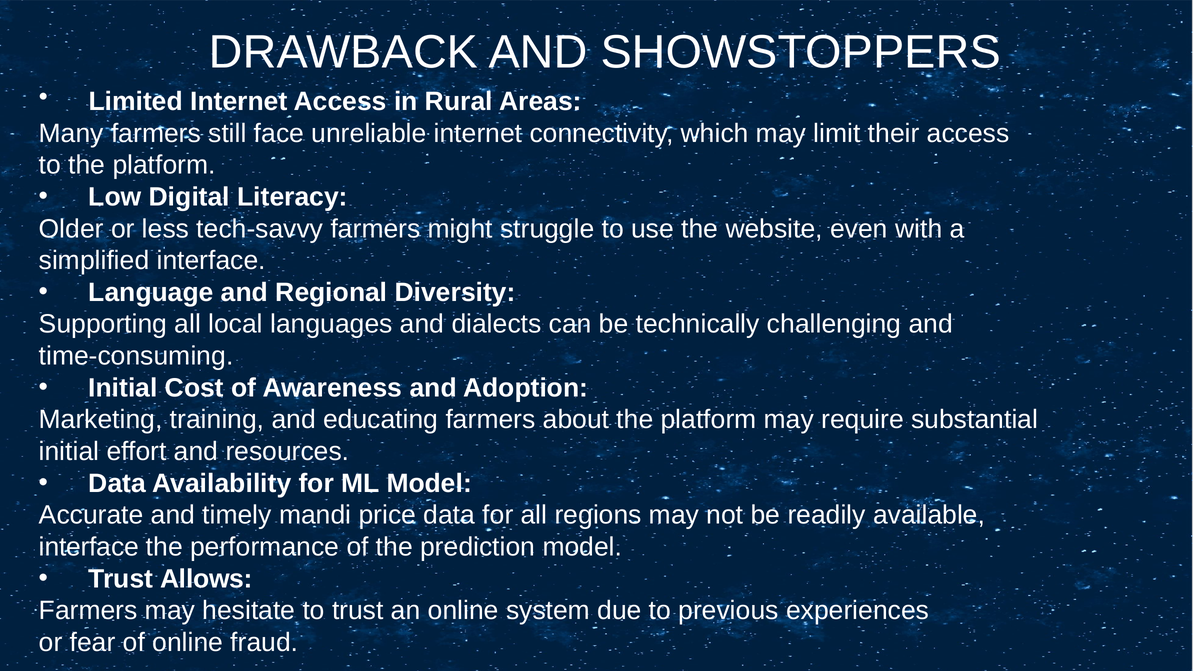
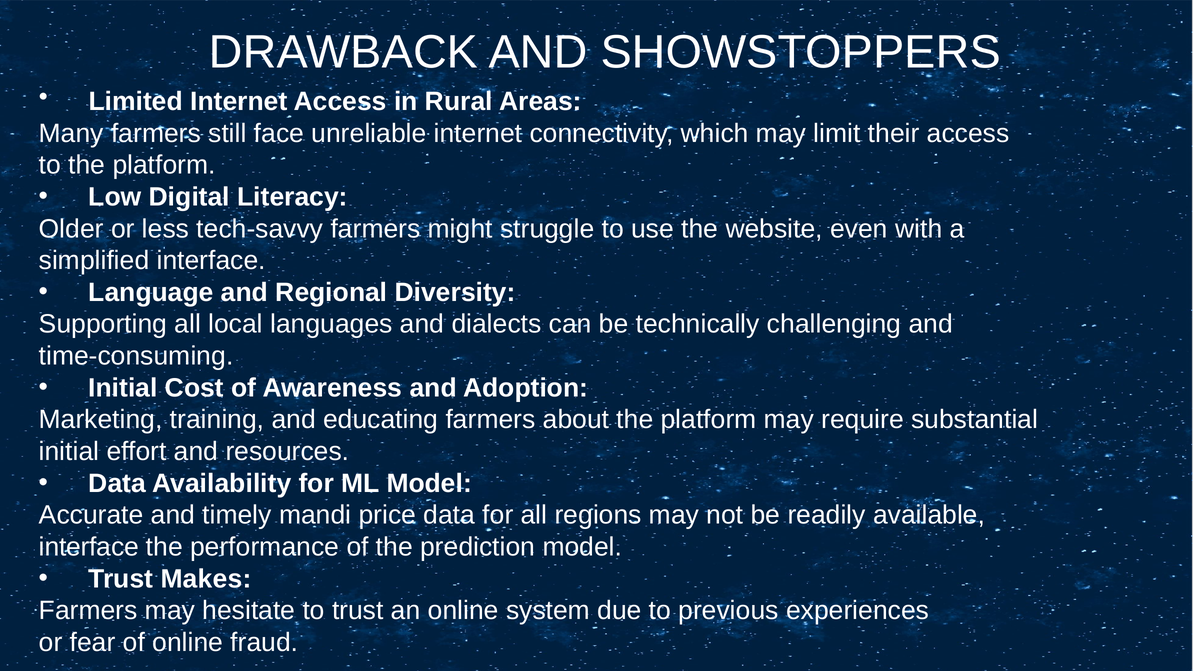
Allows: Allows -> Makes (206, 579)
